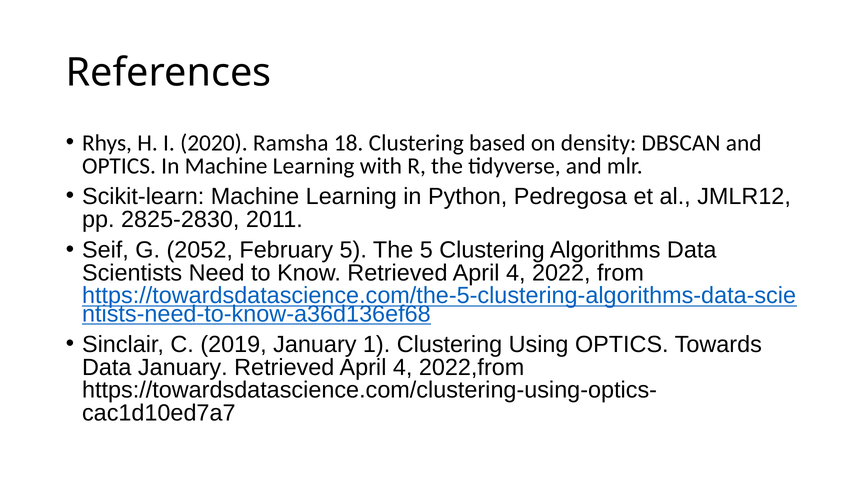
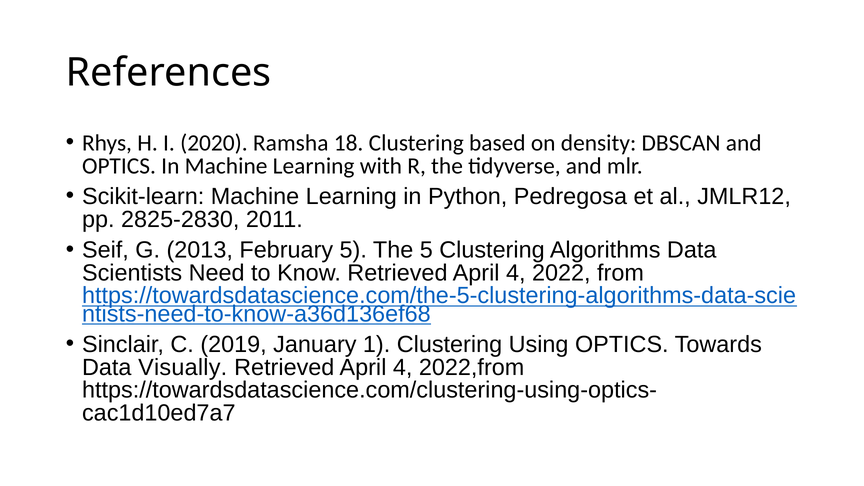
2052: 2052 -> 2013 (200, 250)
Data January: January -> Visually (183, 367)
